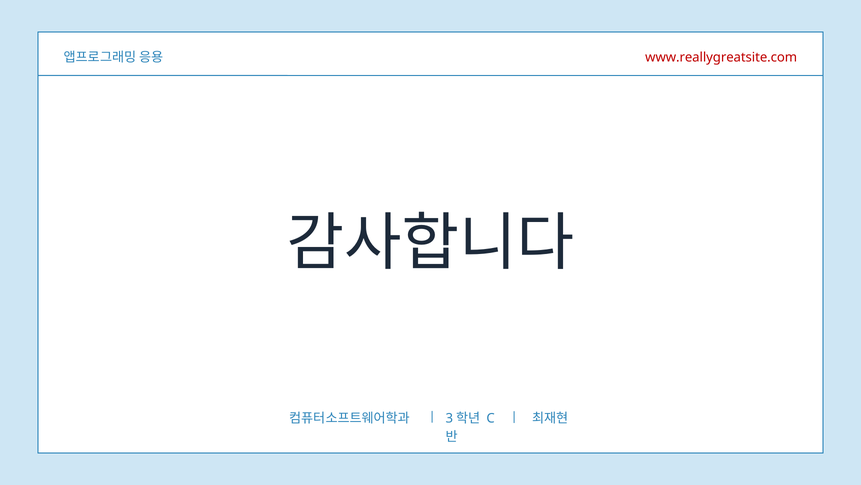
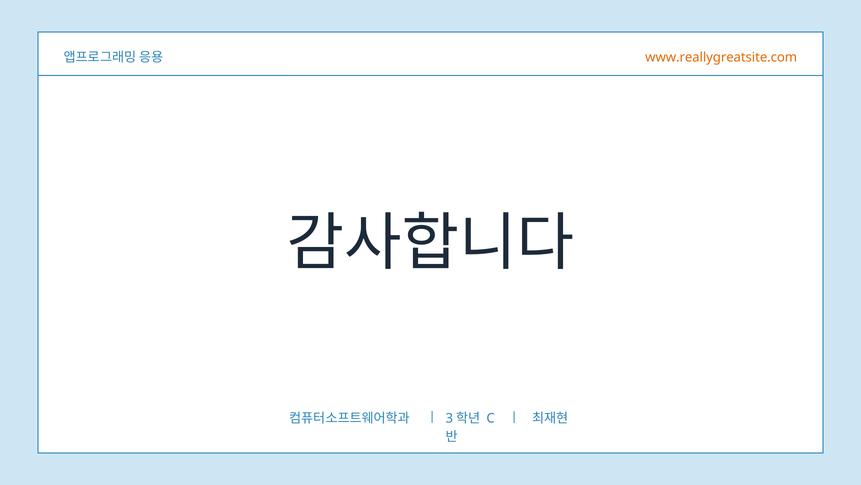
www.reallygreatsite.com colour: red -> orange (721, 57)
